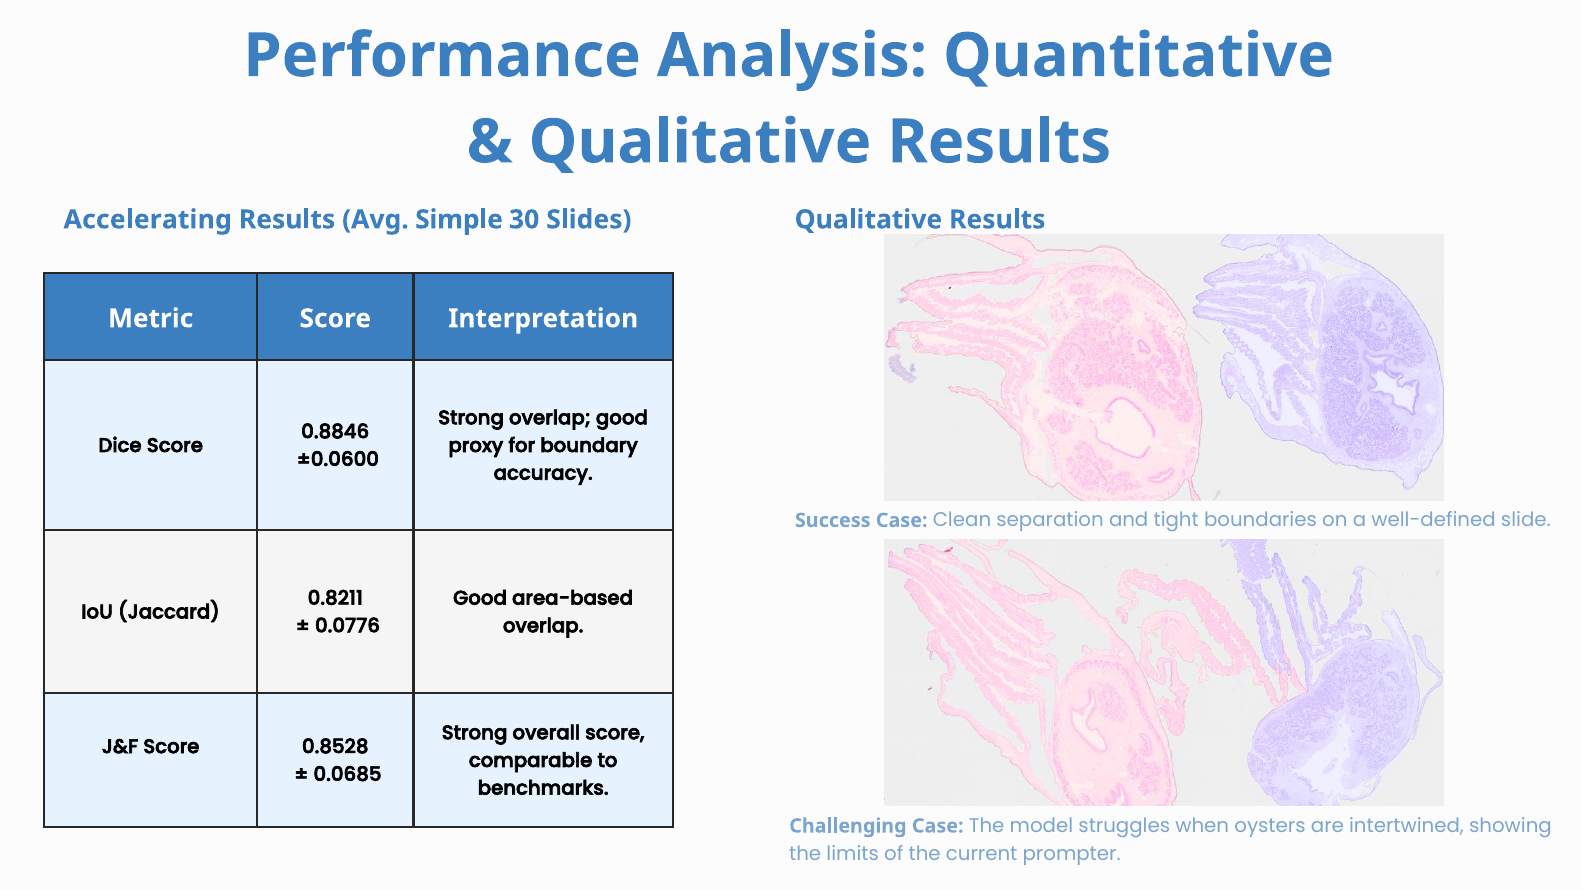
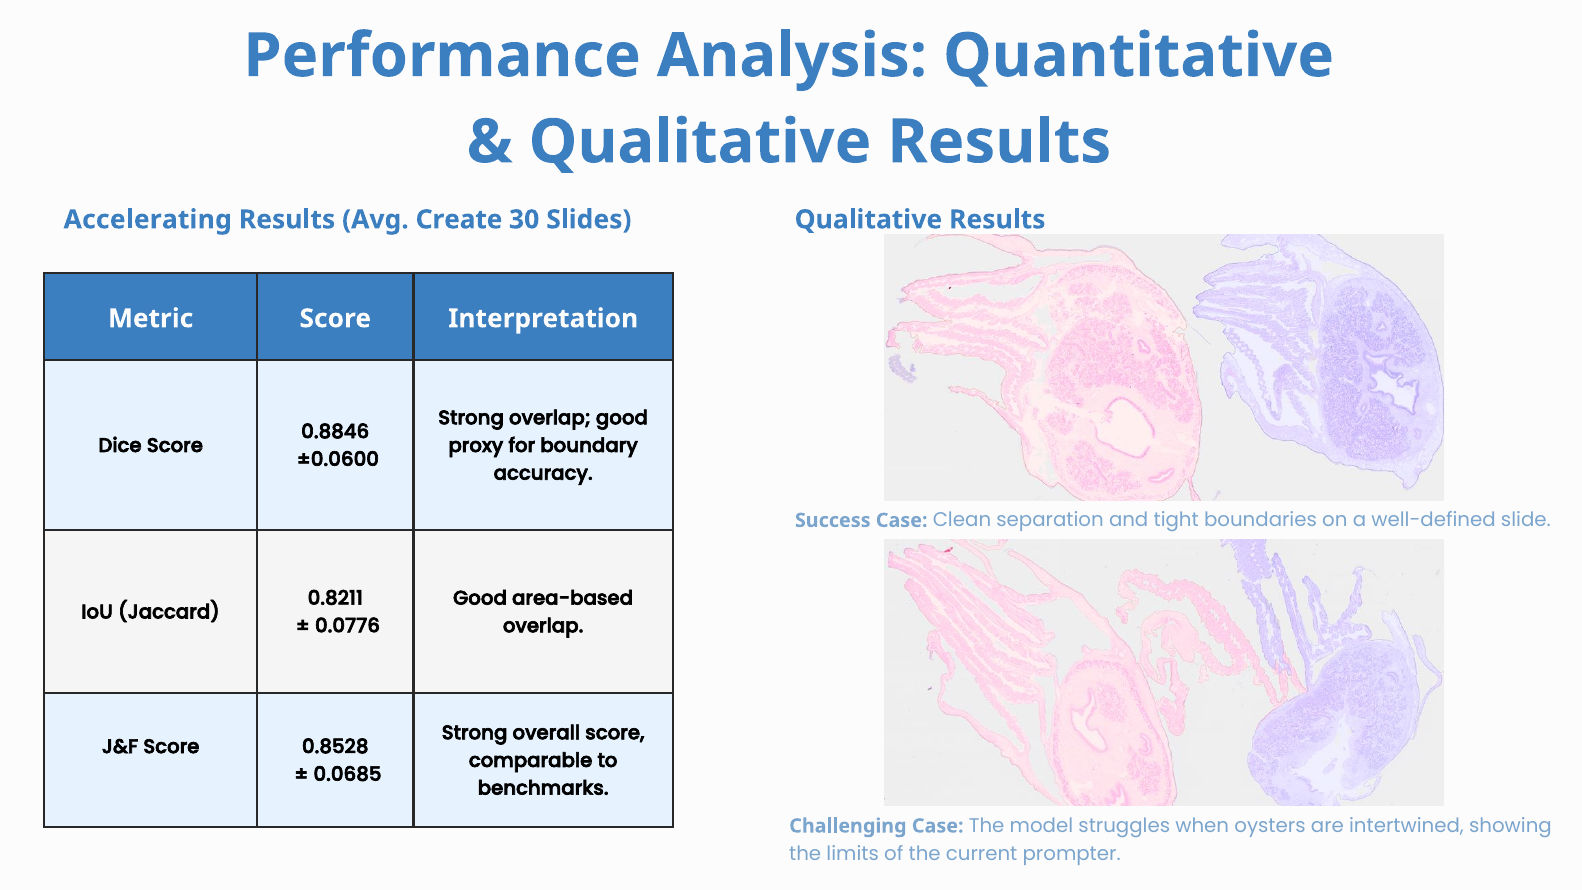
Simple: Simple -> Create (459, 220)
